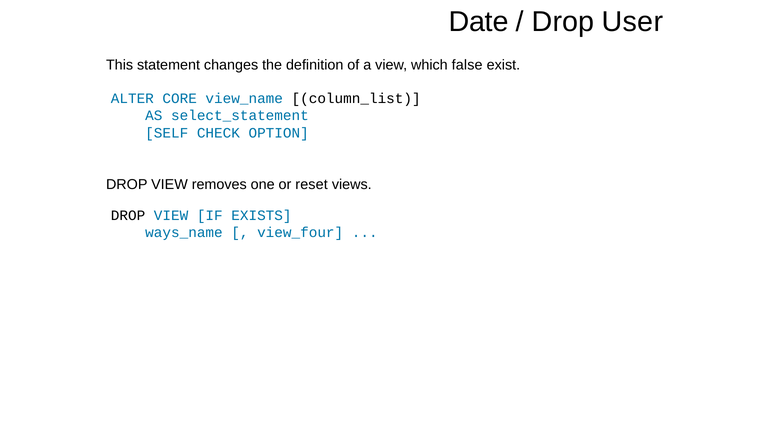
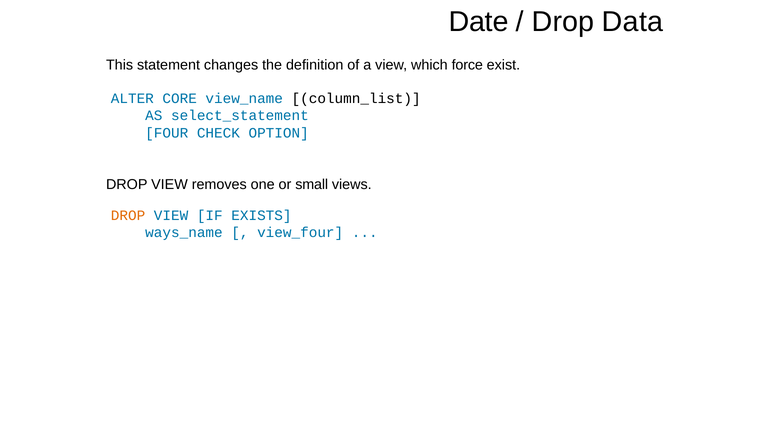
User: User -> Data (633, 22)
false: false -> force (467, 65)
SELF: SELF -> FOUR (167, 133)
reset: reset -> small (312, 185)
DROP colour: black -> orange (128, 216)
